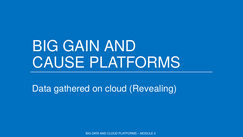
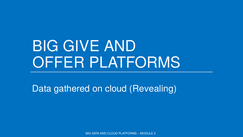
GAIN: GAIN -> GIVE (81, 46)
CAUSE: CAUSE -> OFFER (59, 62)
